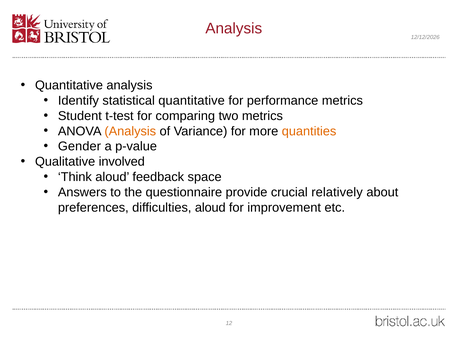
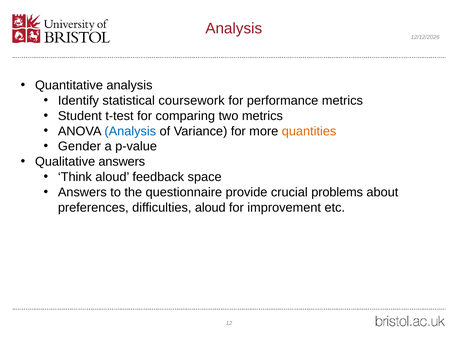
statistical quantitative: quantitative -> coursework (192, 100)
Analysis colour: orange -> blue (130, 131)
Qualitative involved: involved -> answers (122, 162)
relatively: relatively -> problems (337, 192)
